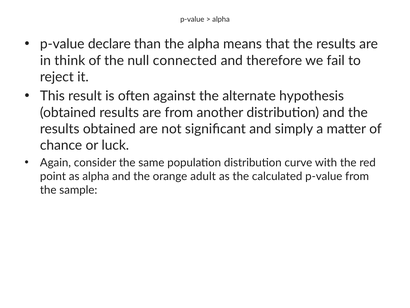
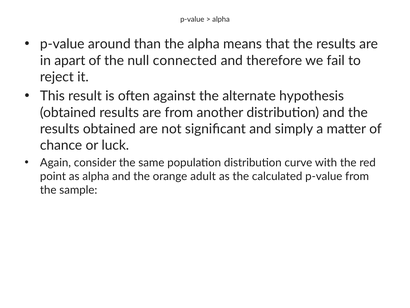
declare: declare -> around (109, 44)
think: think -> apart (70, 60)
